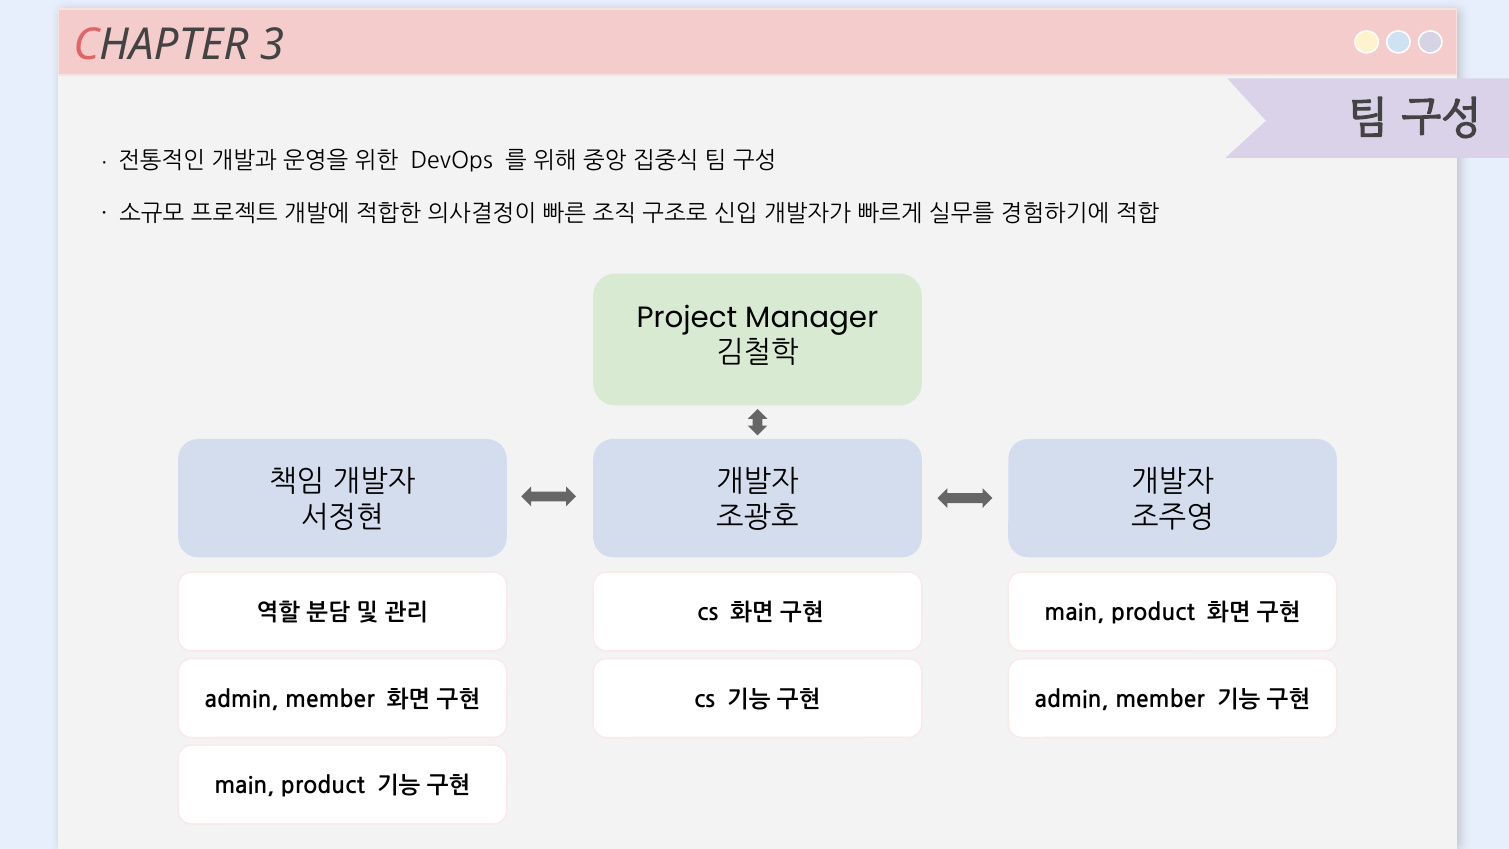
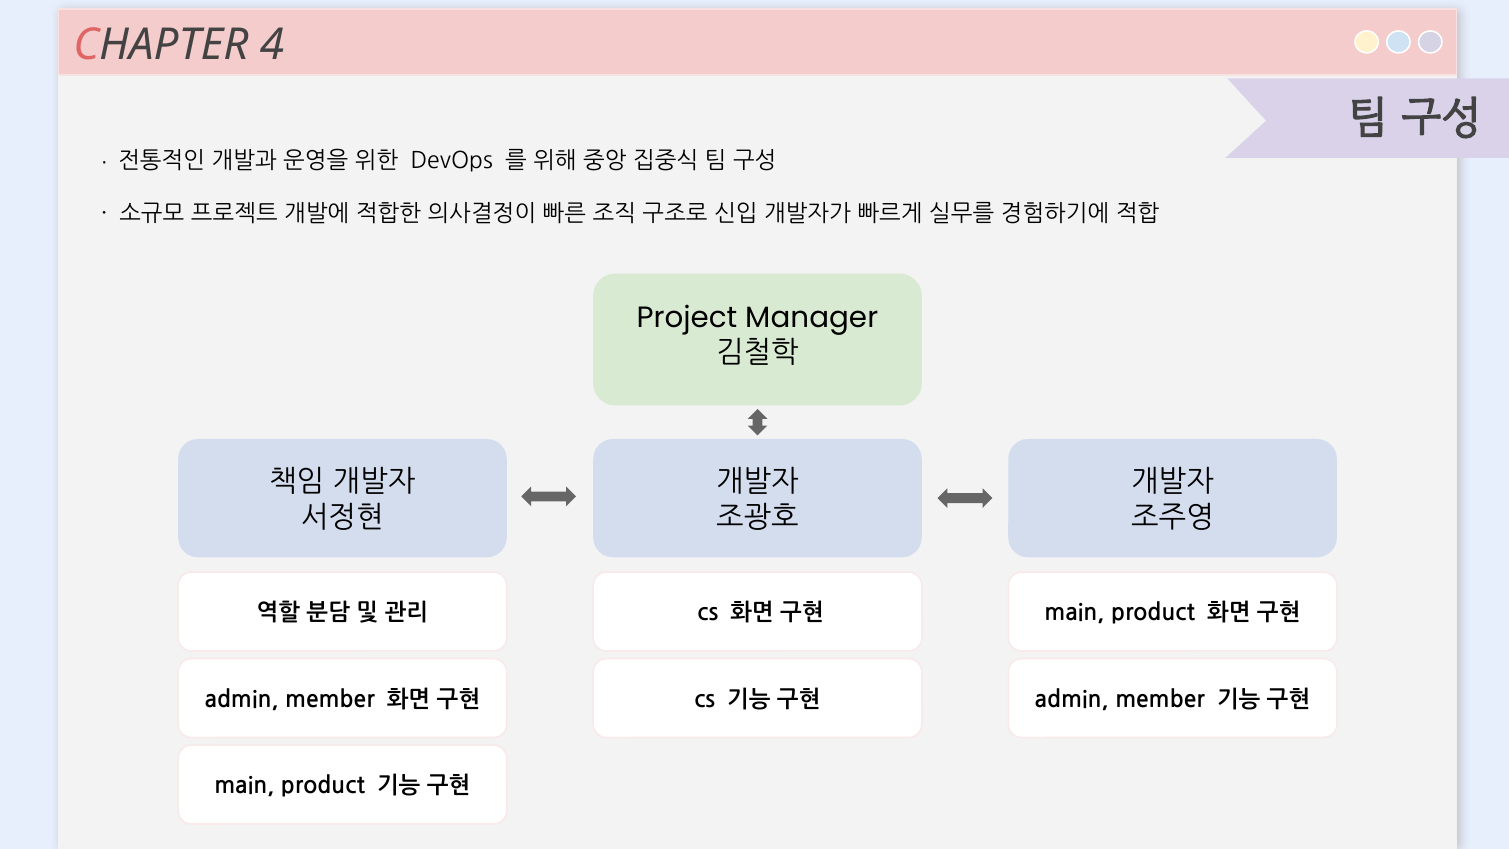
3: 3 -> 4 (272, 45)
